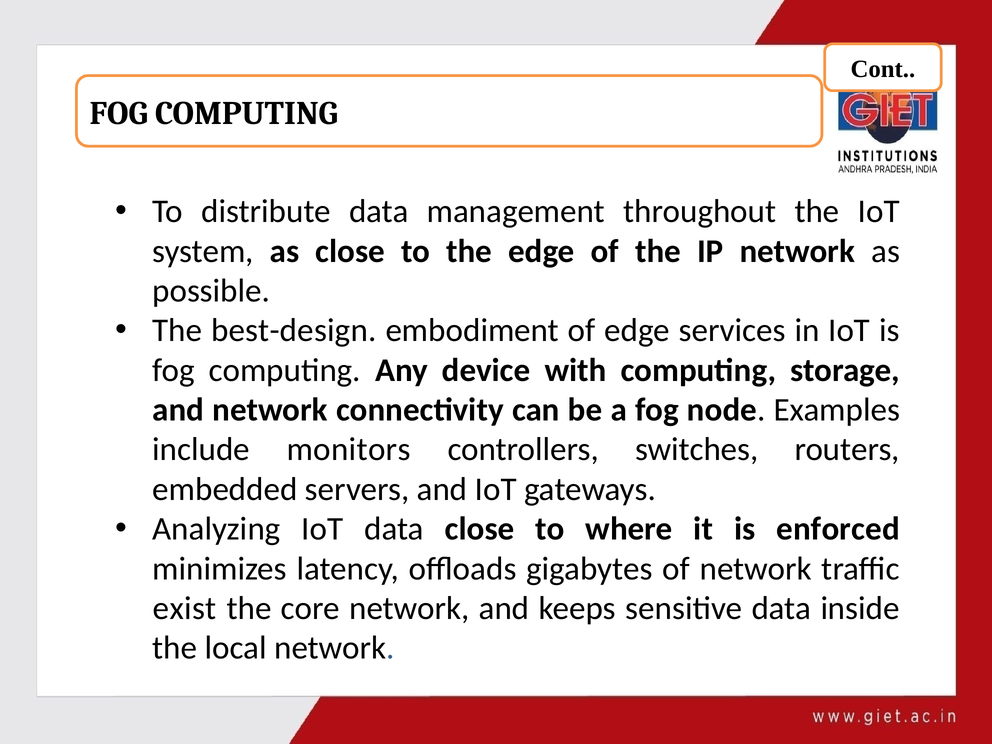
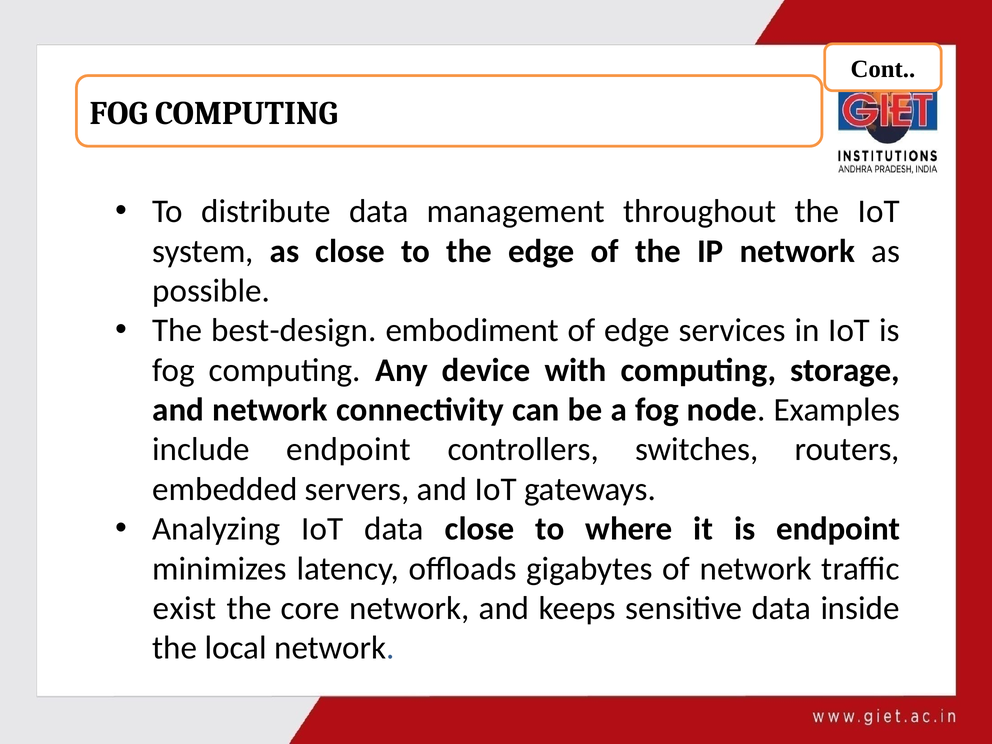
include monitors: monitors -> endpoint (349, 450)
is enforced: enforced -> endpoint (838, 529)
